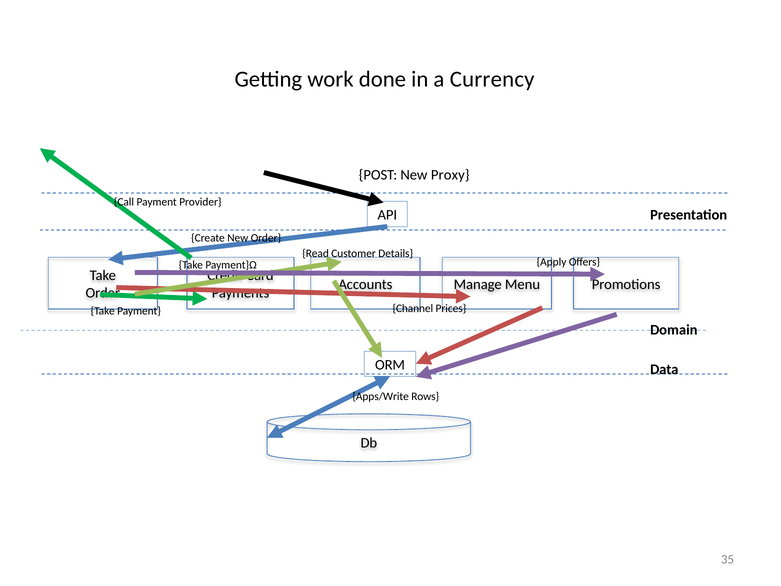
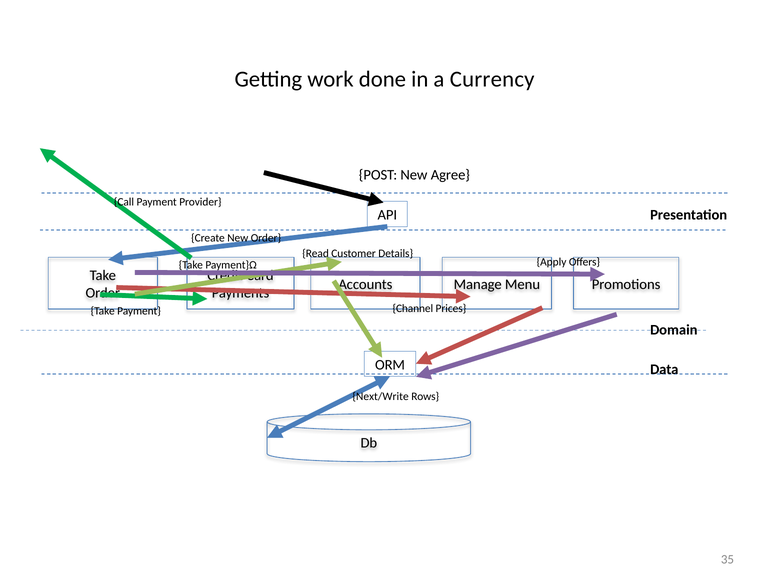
Proxy: Proxy -> Agree (450, 175)
Apps/Write: Apps/Write -> Next/Write (381, 396)
